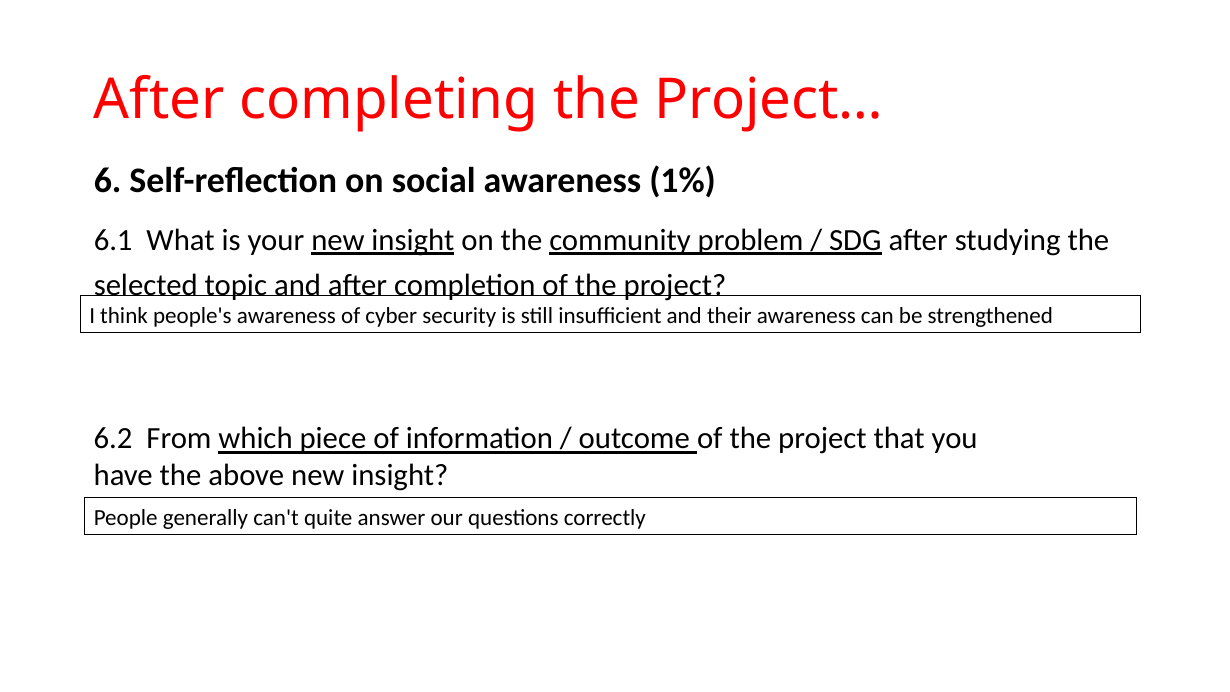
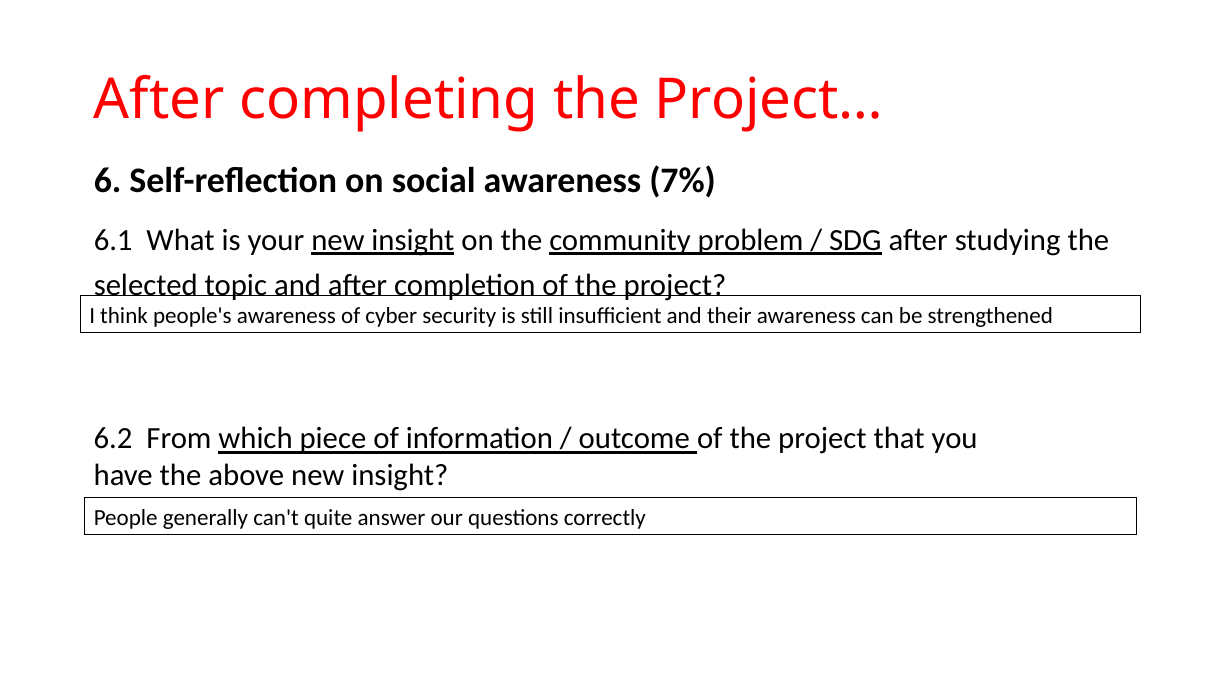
1%: 1% -> 7% (683, 180)
